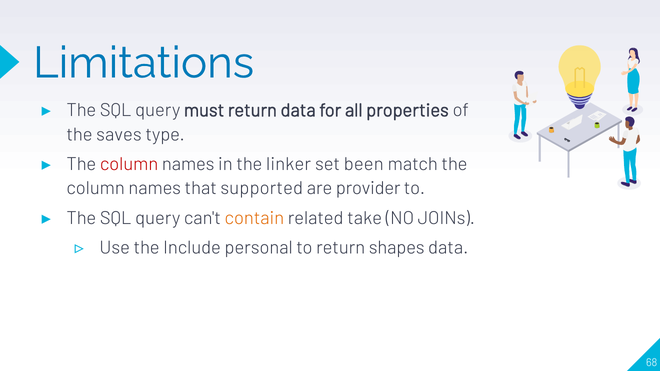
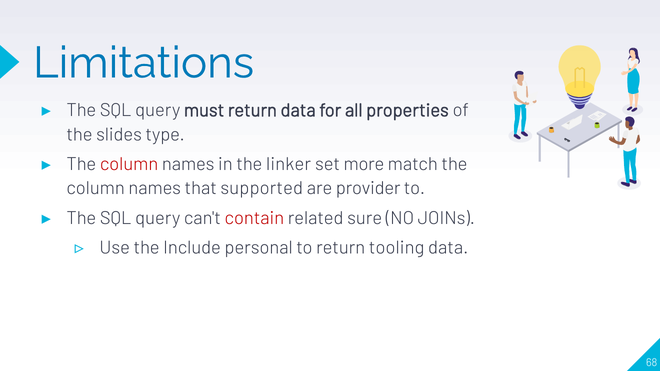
saves: saves -> slides (119, 135)
been: been -> more (364, 164)
contain colour: orange -> red (254, 218)
take: take -> sure (365, 218)
shapes: shapes -> tooling (397, 248)
